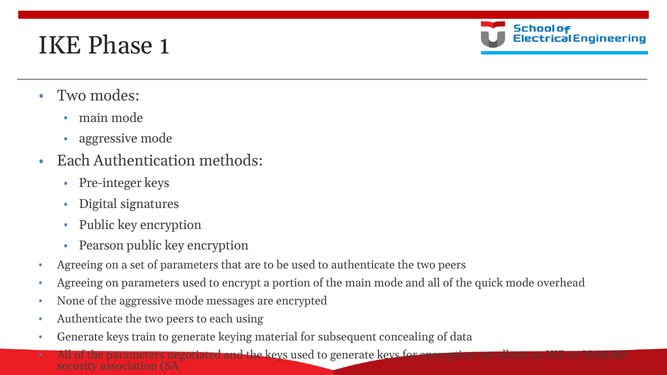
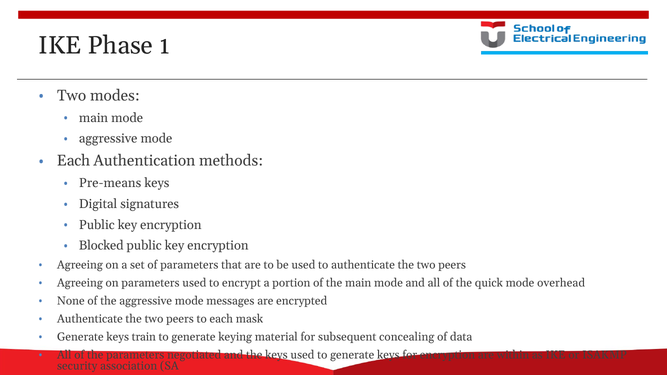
Pre-integer: Pre-integer -> Pre-means (110, 183)
Pearson: Pearson -> Blocked (101, 246)
using: using -> mask (249, 319)
allows: allows -> within (513, 355)
